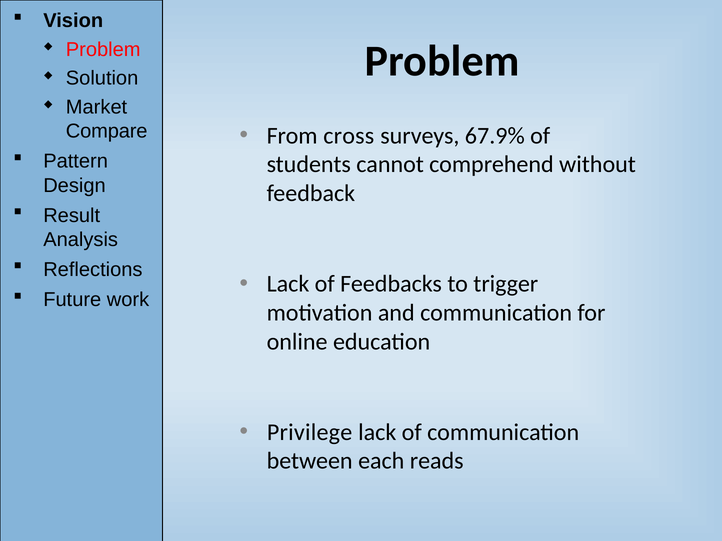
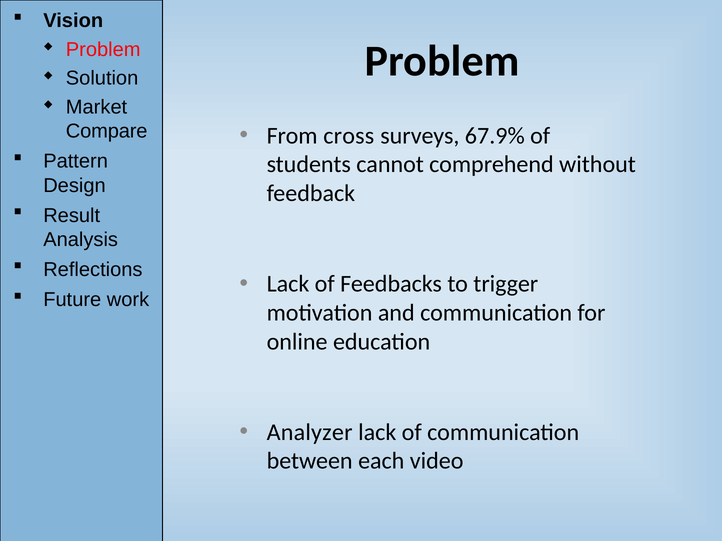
Privilege: Privilege -> Analyzer (310, 433)
reads: reads -> video (437, 461)
